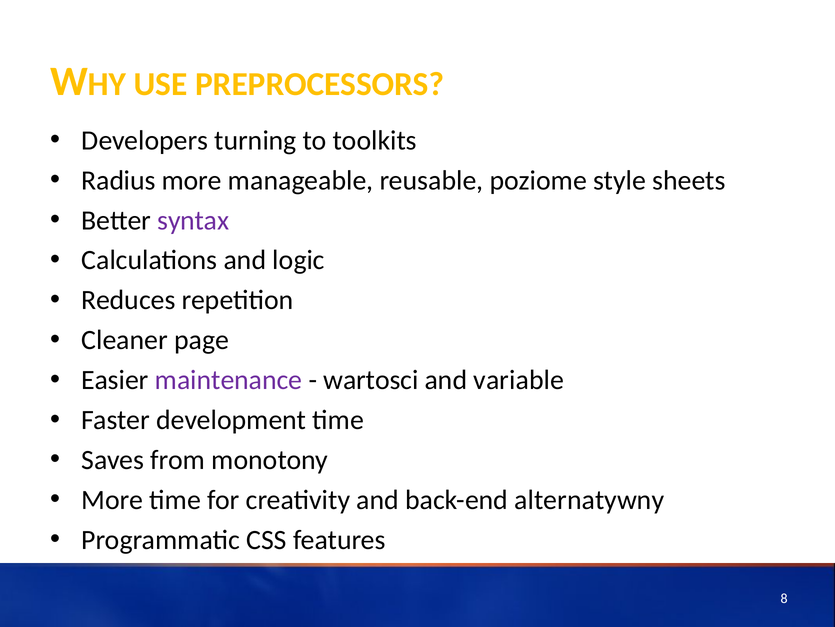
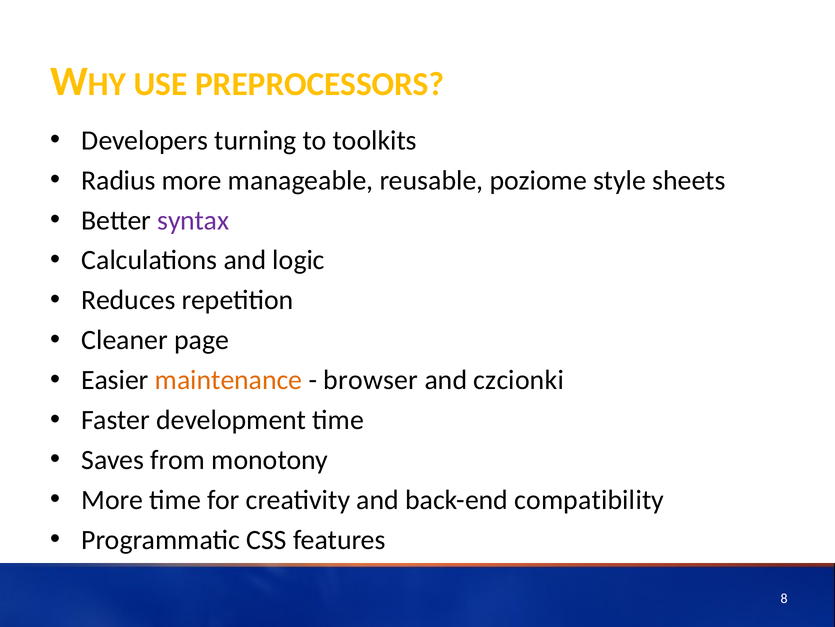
maintenance colour: purple -> orange (229, 380)
wartosci: wartosci -> browser (371, 380)
variable: variable -> czcionki (519, 380)
alternatywny: alternatywny -> compatibility (589, 499)
